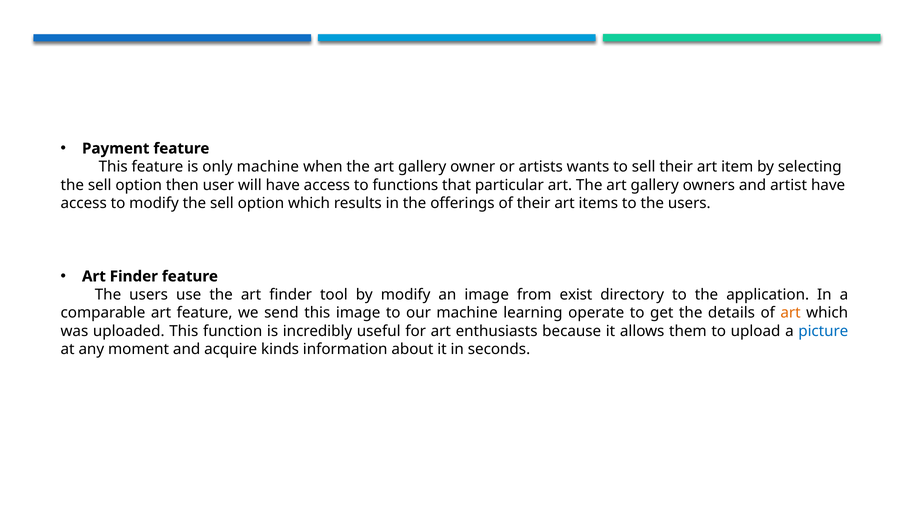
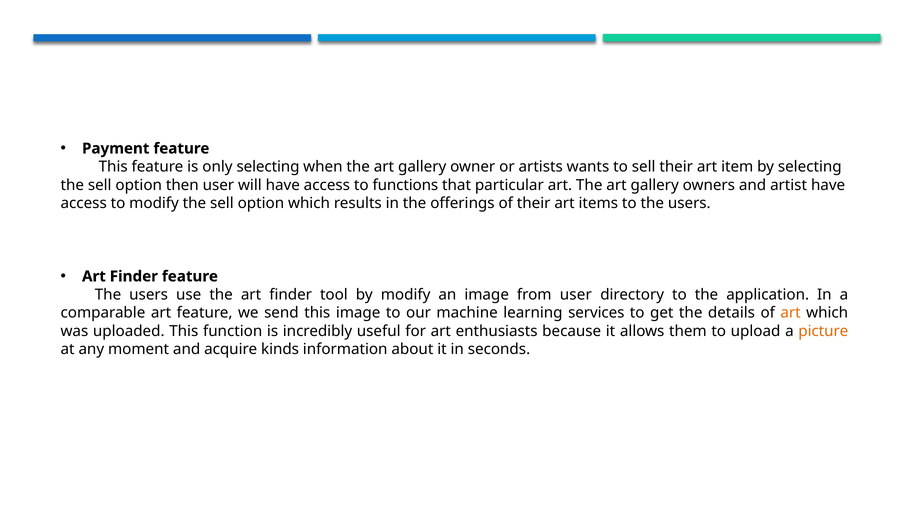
only machine: machine -> selecting (268, 167)
from exist: exist -> user (576, 295)
operate: operate -> services (596, 313)
picture colour: blue -> orange (823, 331)
